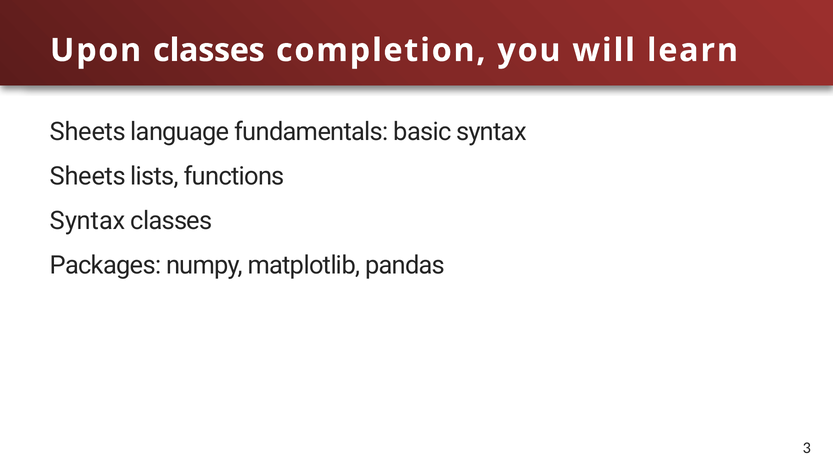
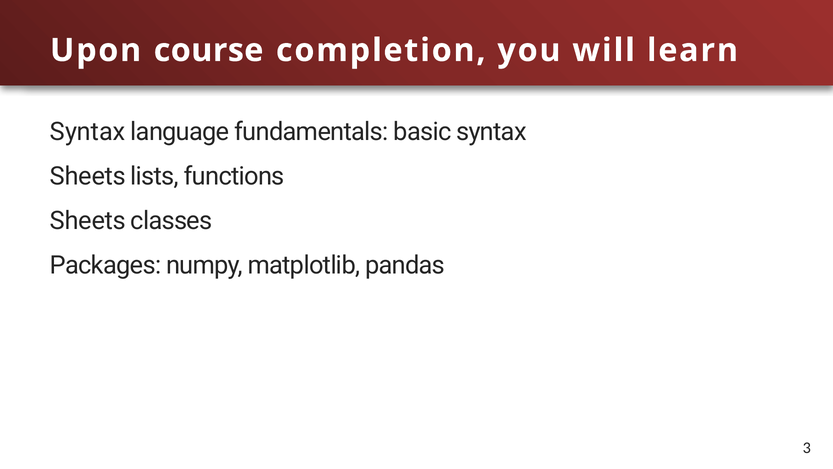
Upon classes: classes -> course (209, 50)
Sheets: Sheets -> Syntax (88, 132)
Syntax: Syntax -> Sheets (88, 220)
